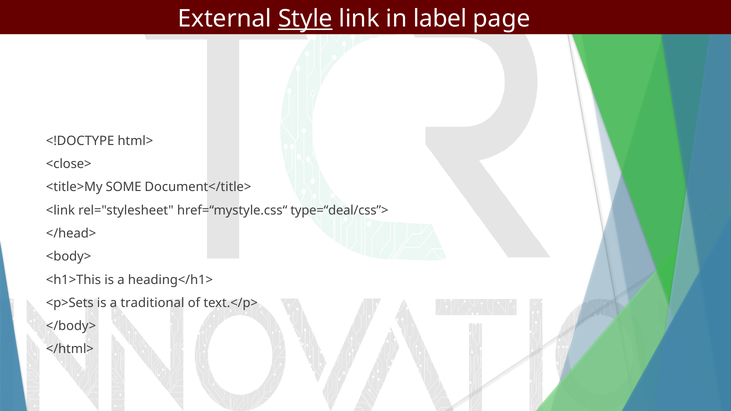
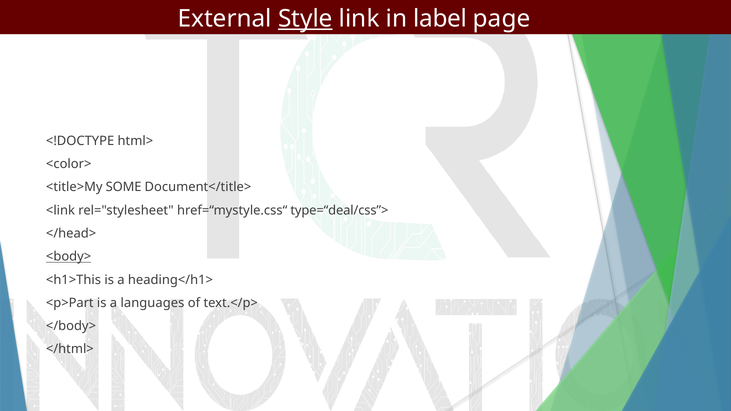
<close>: <close> -> <color> (69, 164)
<body> underline: none -> present (69, 257)
<p>Sets: <p>Sets -> <p>Part (70, 303)
traditional: traditional -> languages (152, 303)
